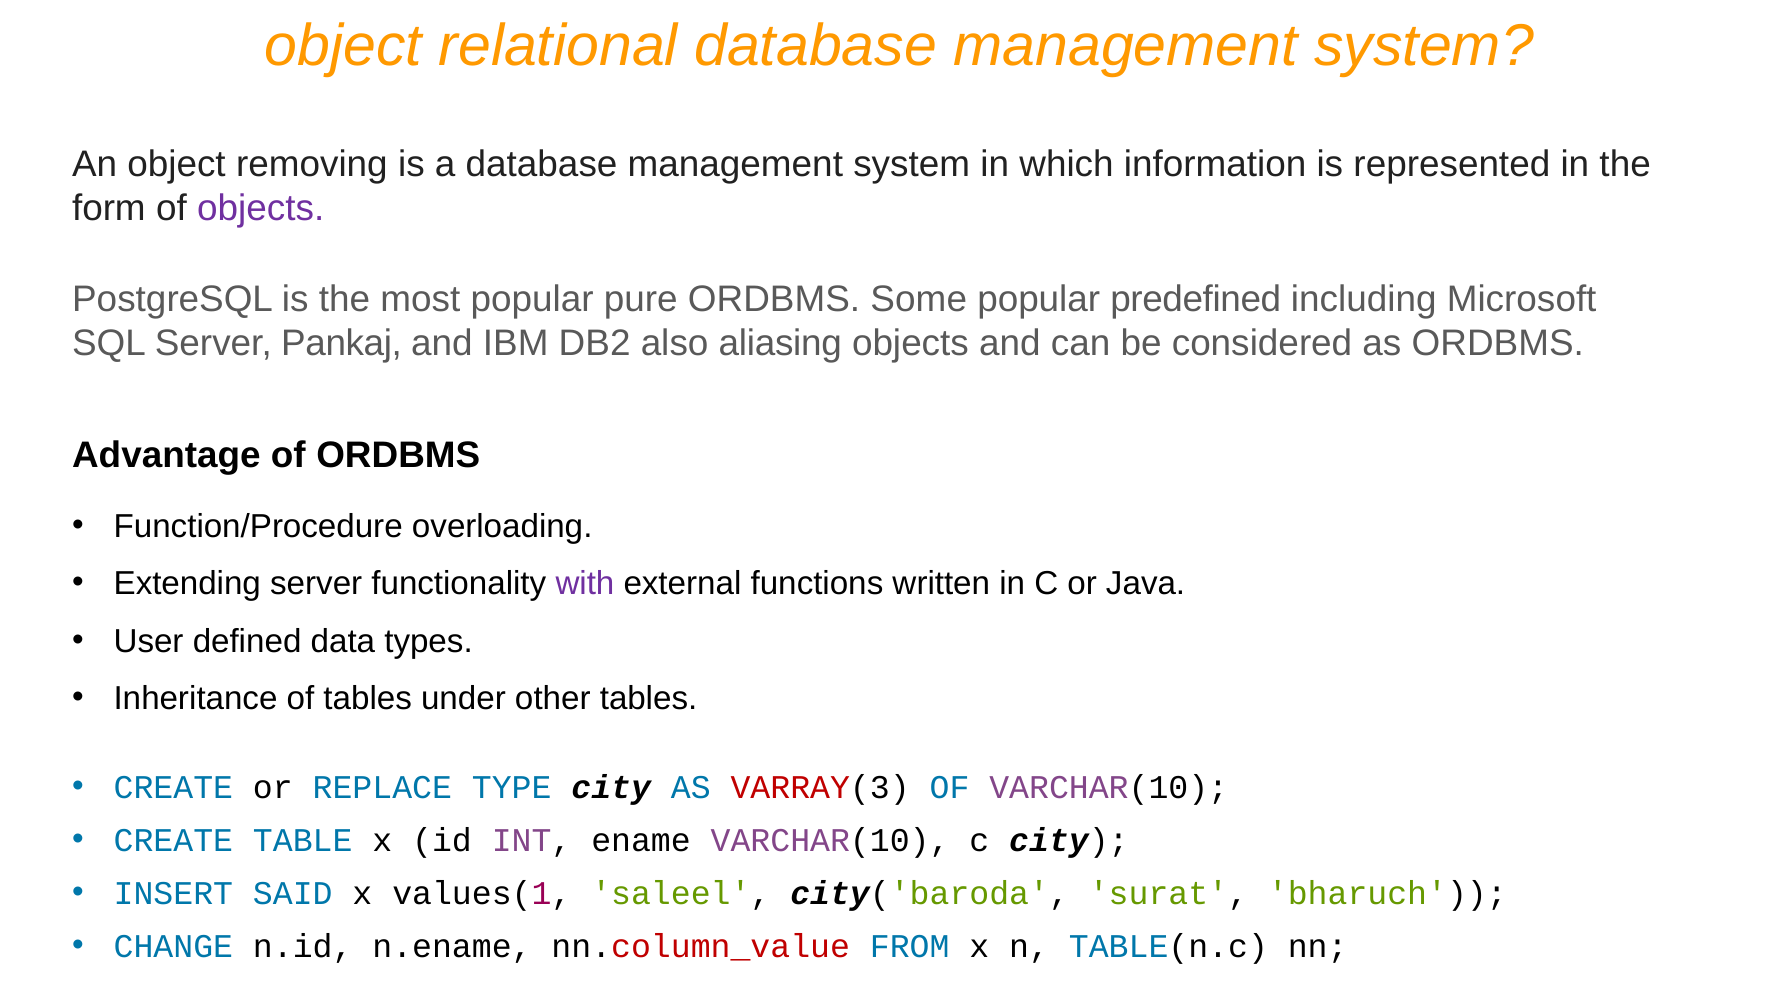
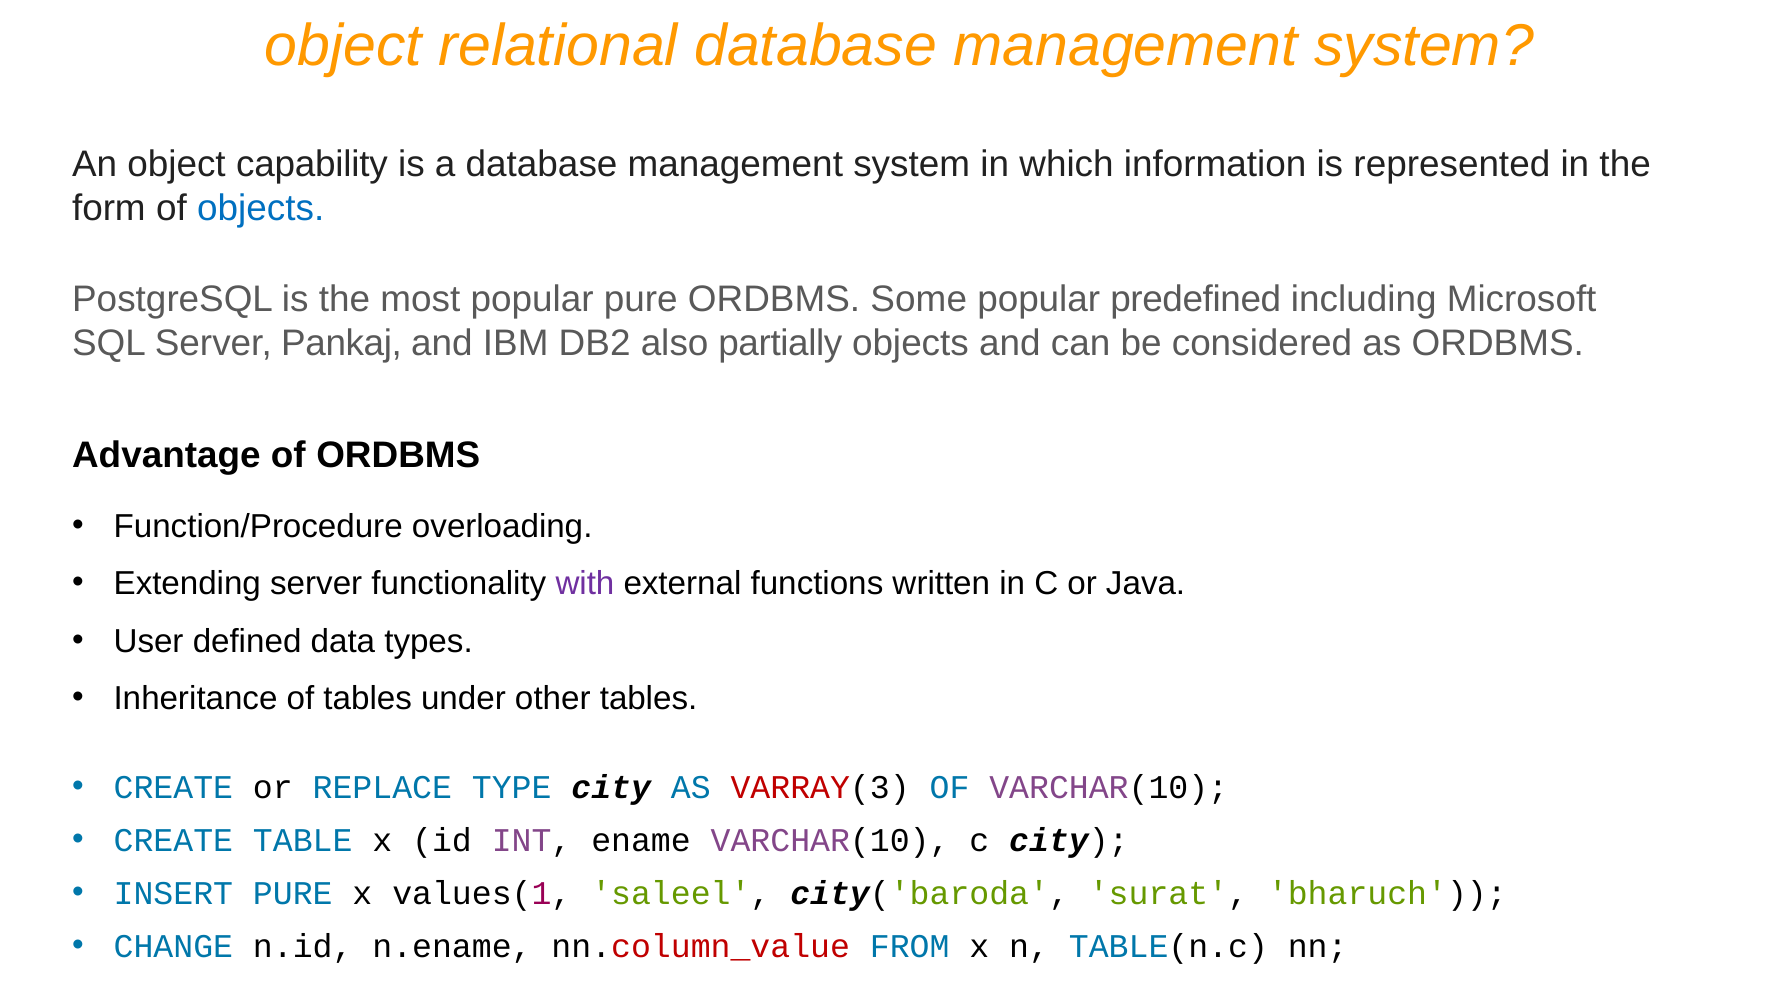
removing: removing -> capability (312, 164)
objects colour: purple -> blue (261, 208)
aliasing: aliasing -> partially (780, 343)
INSERT SAID: SAID -> PURE (293, 894)
